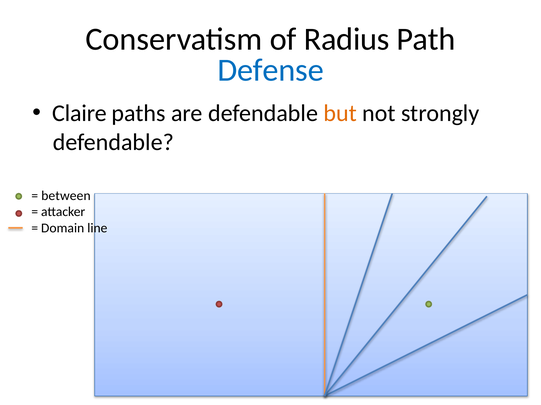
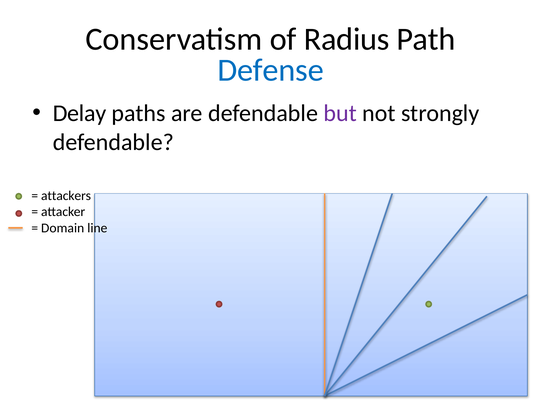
Claire: Claire -> Delay (80, 113)
but colour: orange -> purple (340, 113)
between: between -> attackers (66, 196)
